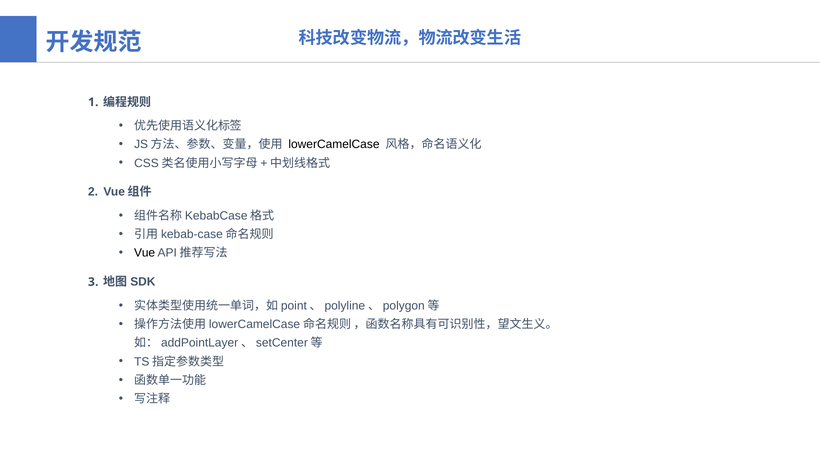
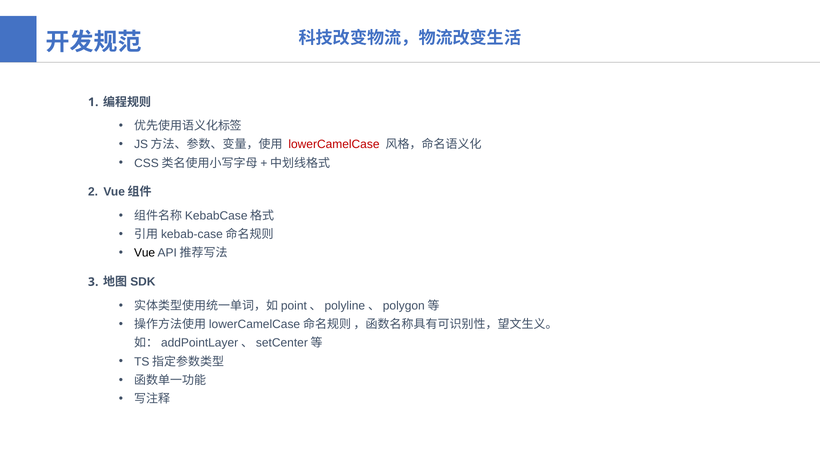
lowerCamelCase colour: black -> red (334, 145)
